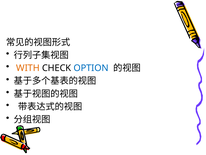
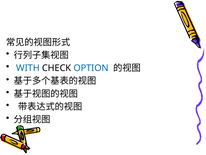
WITH colour: orange -> blue (28, 68)
